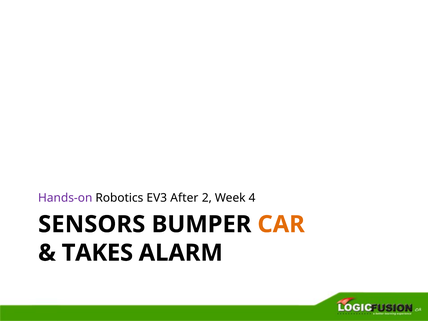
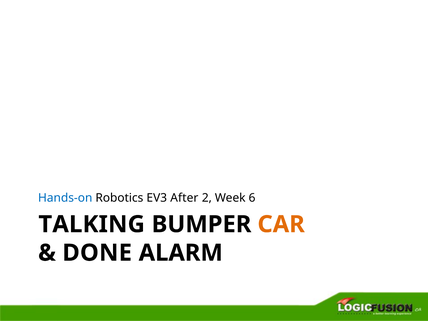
Hands-on colour: purple -> blue (65, 198)
4: 4 -> 6 (252, 198)
SENSORS: SENSORS -> TALKING (92, 224)
TAKES: TAKES -> DONE (97, 253)
